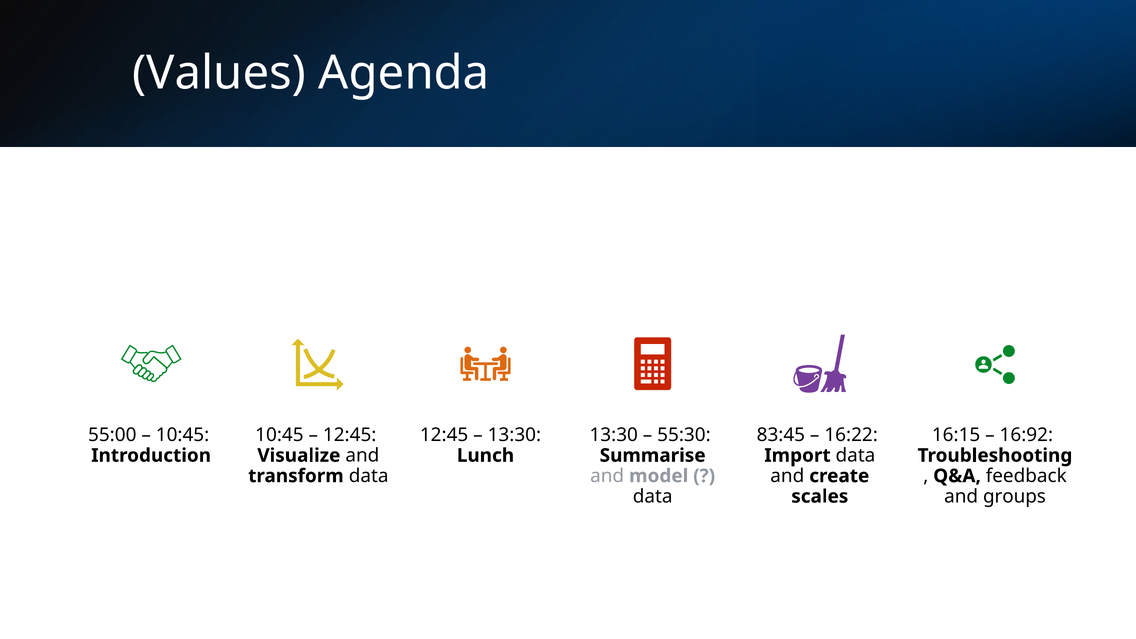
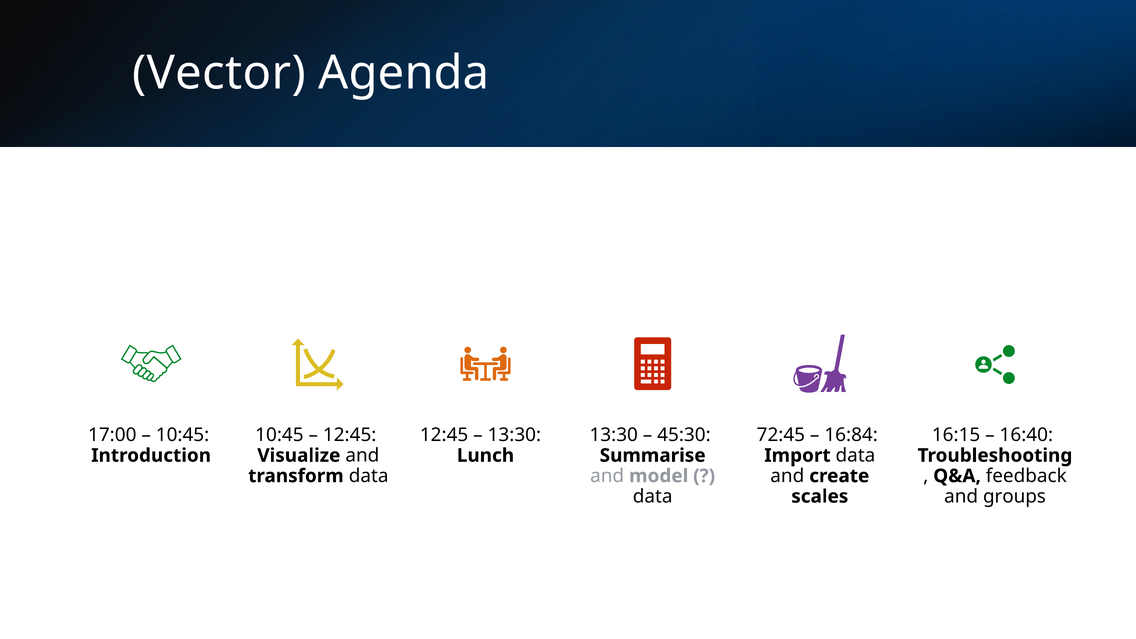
Values: Values -> Vector (219, 73)
55:00: 55:00 -> 17:00 (112, 435)
55:30: 55:30 -> 45:30 (684, 435)
83:45: 83:45 -> 72:45 (781, 435)
16:22: 16:22 -> 16:84 (851, 435)
16:92: 16:92 -> 16:40 (1026, 435)
